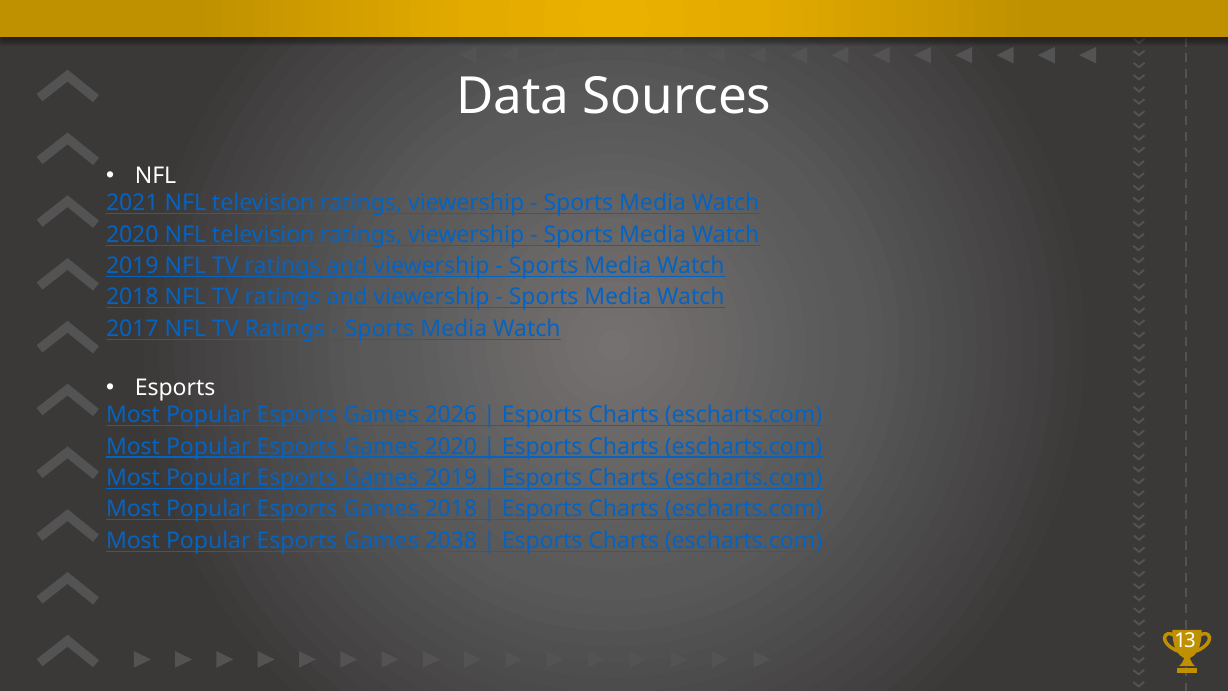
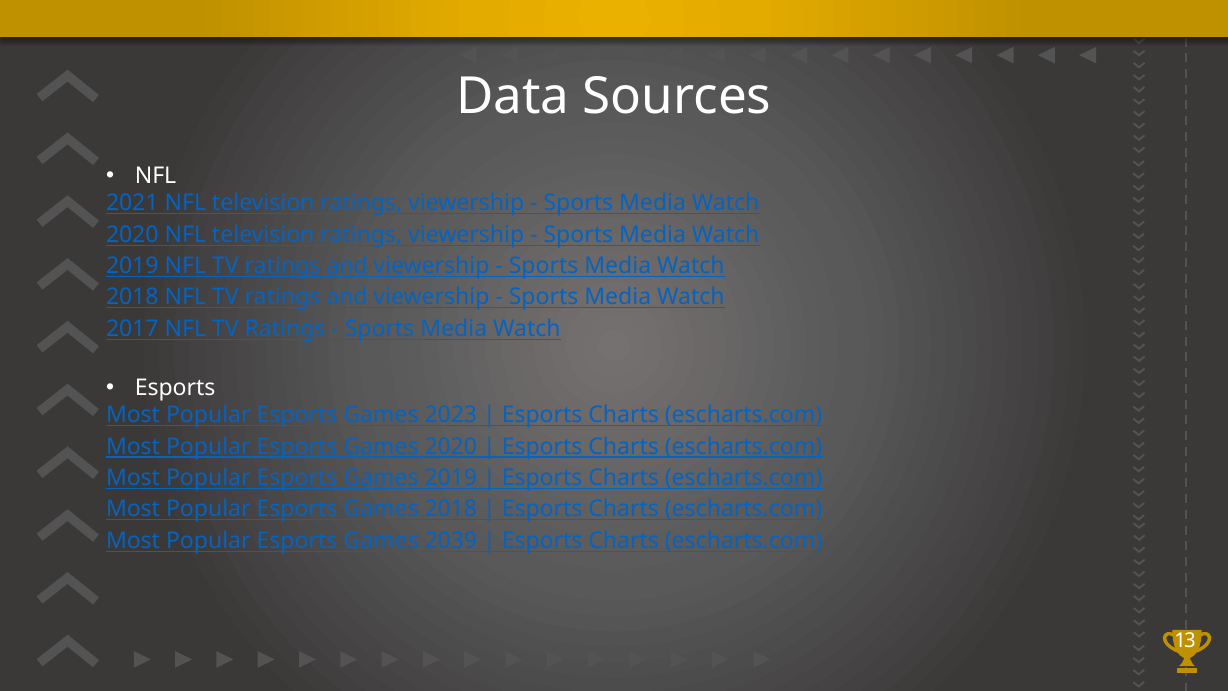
2026: 2026 -> 2023 (451, 415)
2038: 2038 -> 2039 (451, 540)
